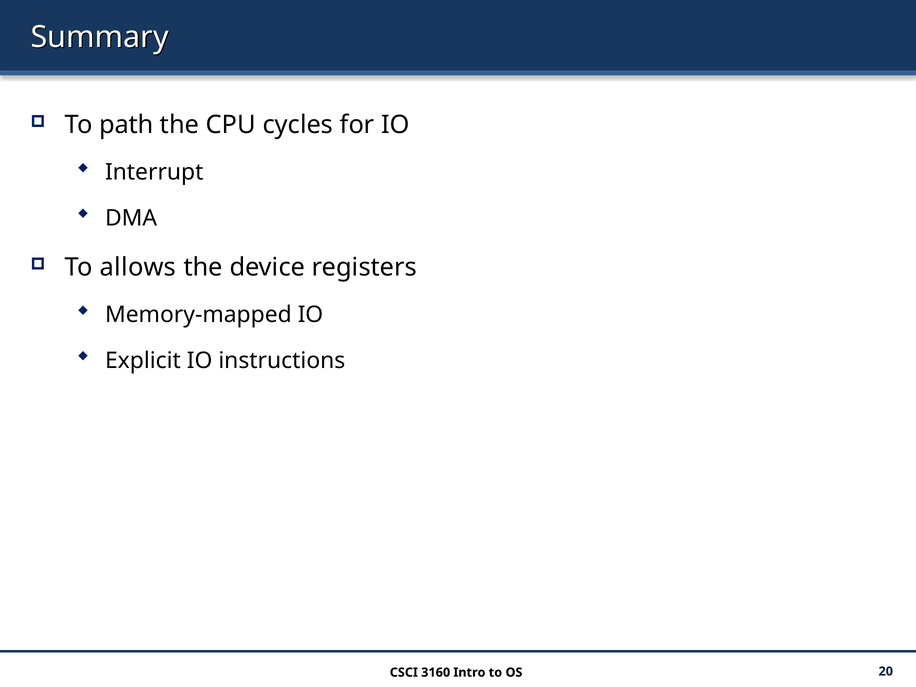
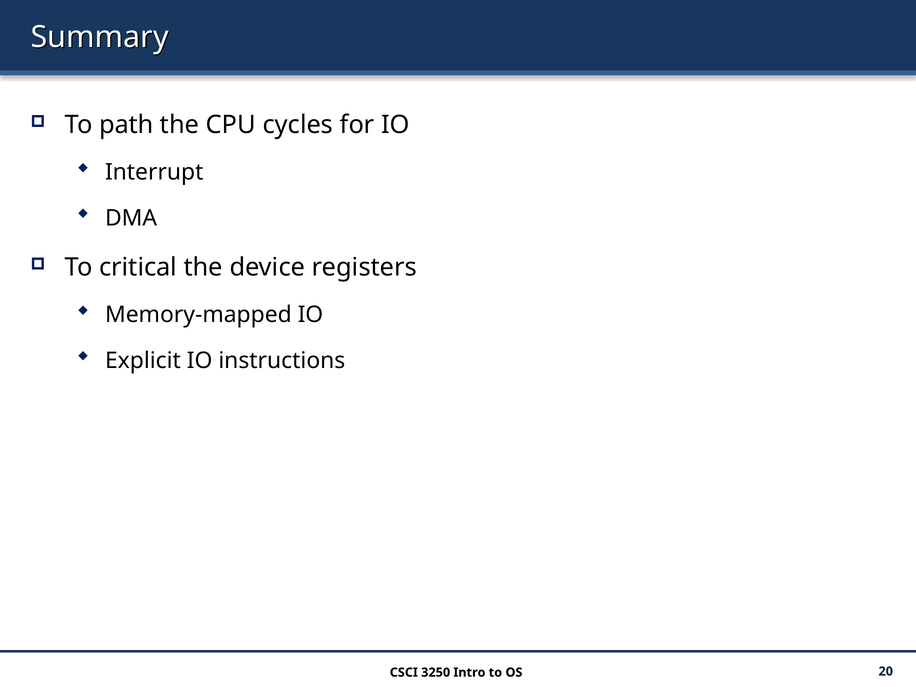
allows: allows -> critical (138, 268)
3160: 3160 -> 3250 (436, 672)
